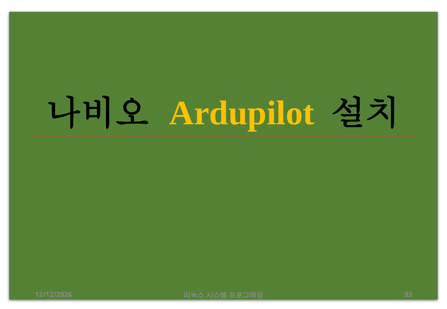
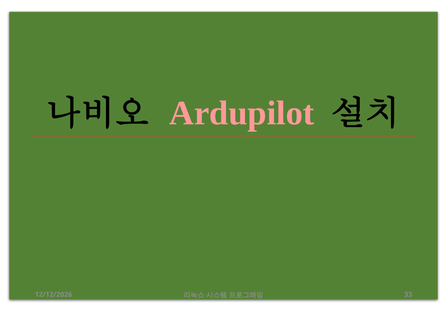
Ardupilot colour: yellow -> pink (242, 113)
